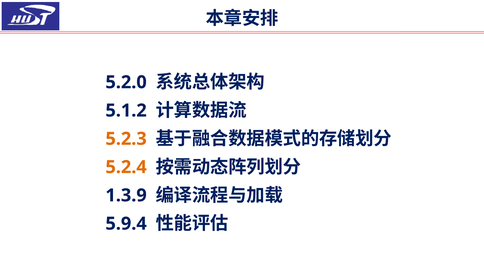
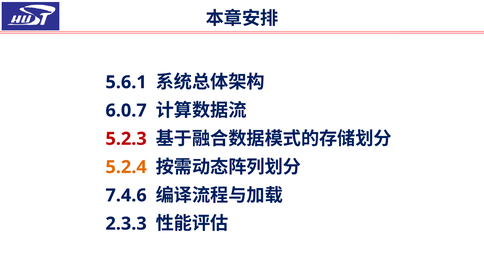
5.2.0: 5.2.0 -> 5.6.1 (126, 82)
5.1.2: 5.1.2 -> 6.0.7 (126, 111)
5.2.3 colour: orange -> red (126, 139)
1.3.9: 1.3.9 -> 7.4.6 (126, 196)
5.9.4: 5.9.4 -> 2.3.3 (126, 224)
